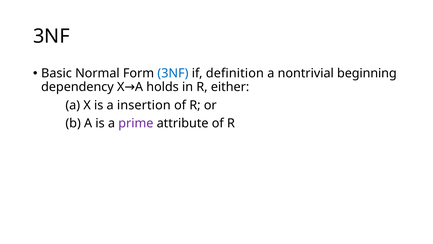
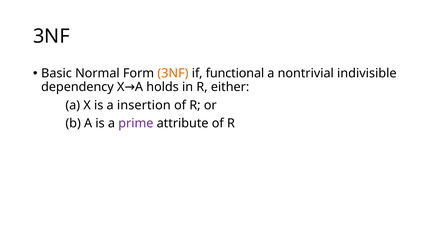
3NF colour: blue -> orange (173, 73)
definition: definition -> functional (235, 73)
beginning: beginning -> indivisible (367, 73)
